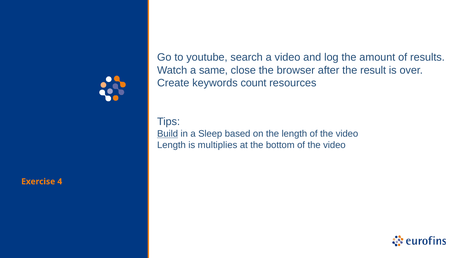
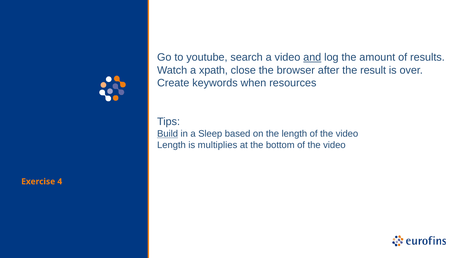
and underline: none -> present (312, 57)
same: same -> xpath (213, 70)
count: count -> when (253, 83)
